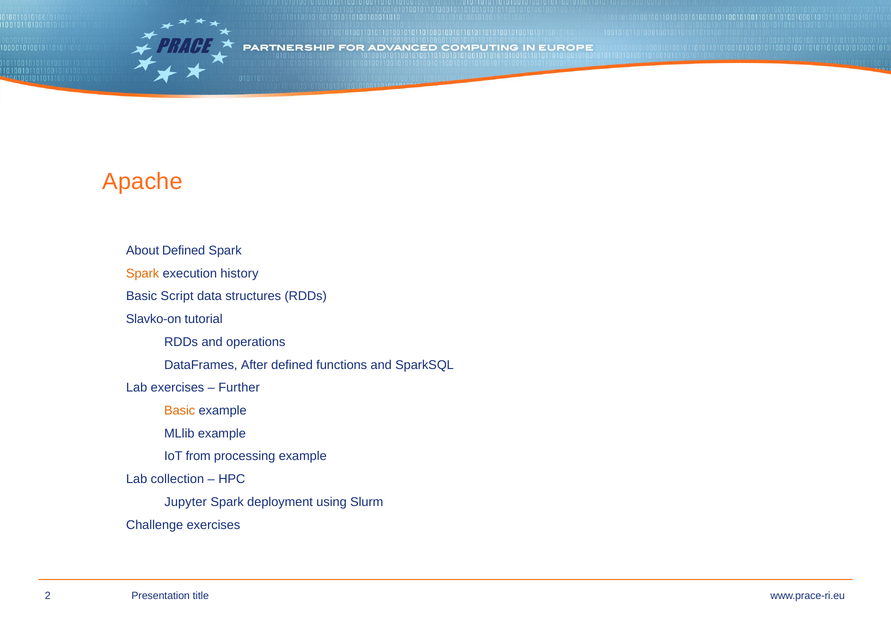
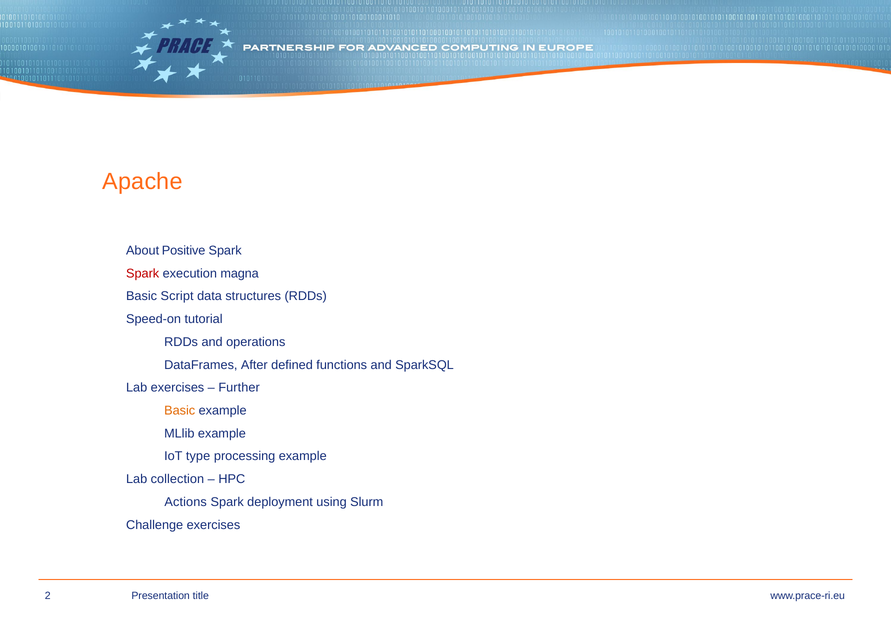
About Defined: Defined -> Positive (184, 251)
Spark colour: orange -> red (143, 273)
history: history -> magna (240, 273)
Slavko-on: Slavko-on -> Speed-on (154, 319)
from: from -> type (198, 456)
Jupyter: Jupyter -> Actions (186, 502)
